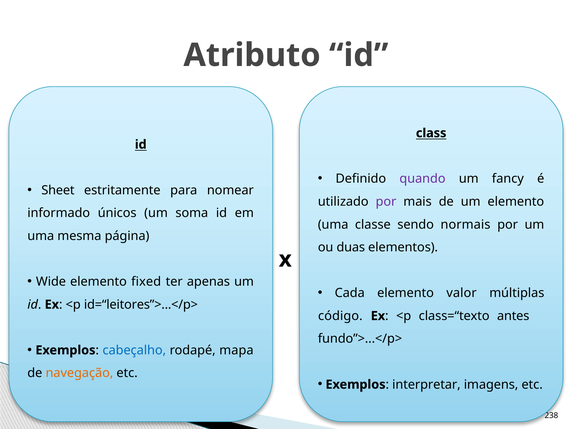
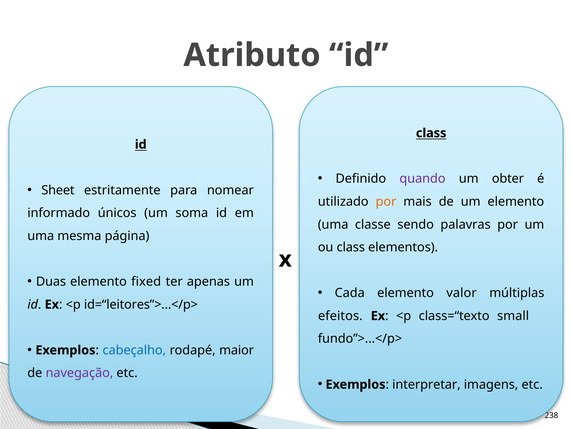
fancy: fancy -> obter (508, 179)
por colour: purple -> orange (386, 202)
normais: normais -> palavras (466, 225)
ou duas: duas -> class (351, 247)
Wide: Wide -> Duas (51, 282)
código: código -> efeitos (340, 316)
antes: antes -> small (513, 316)
mapa: mapa -> maior (237, 350)
navegação colour: orange -> purple (79, 373)
